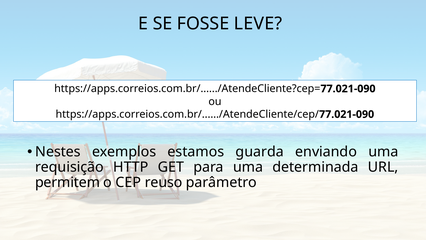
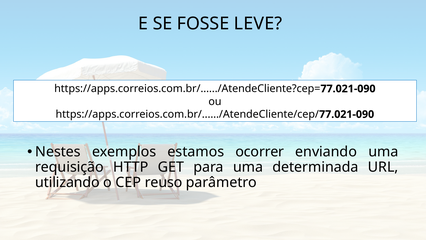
guarda: guarda -> ocorrer (260, 152)
permitem: permitem -> utilizando (68, 182)
